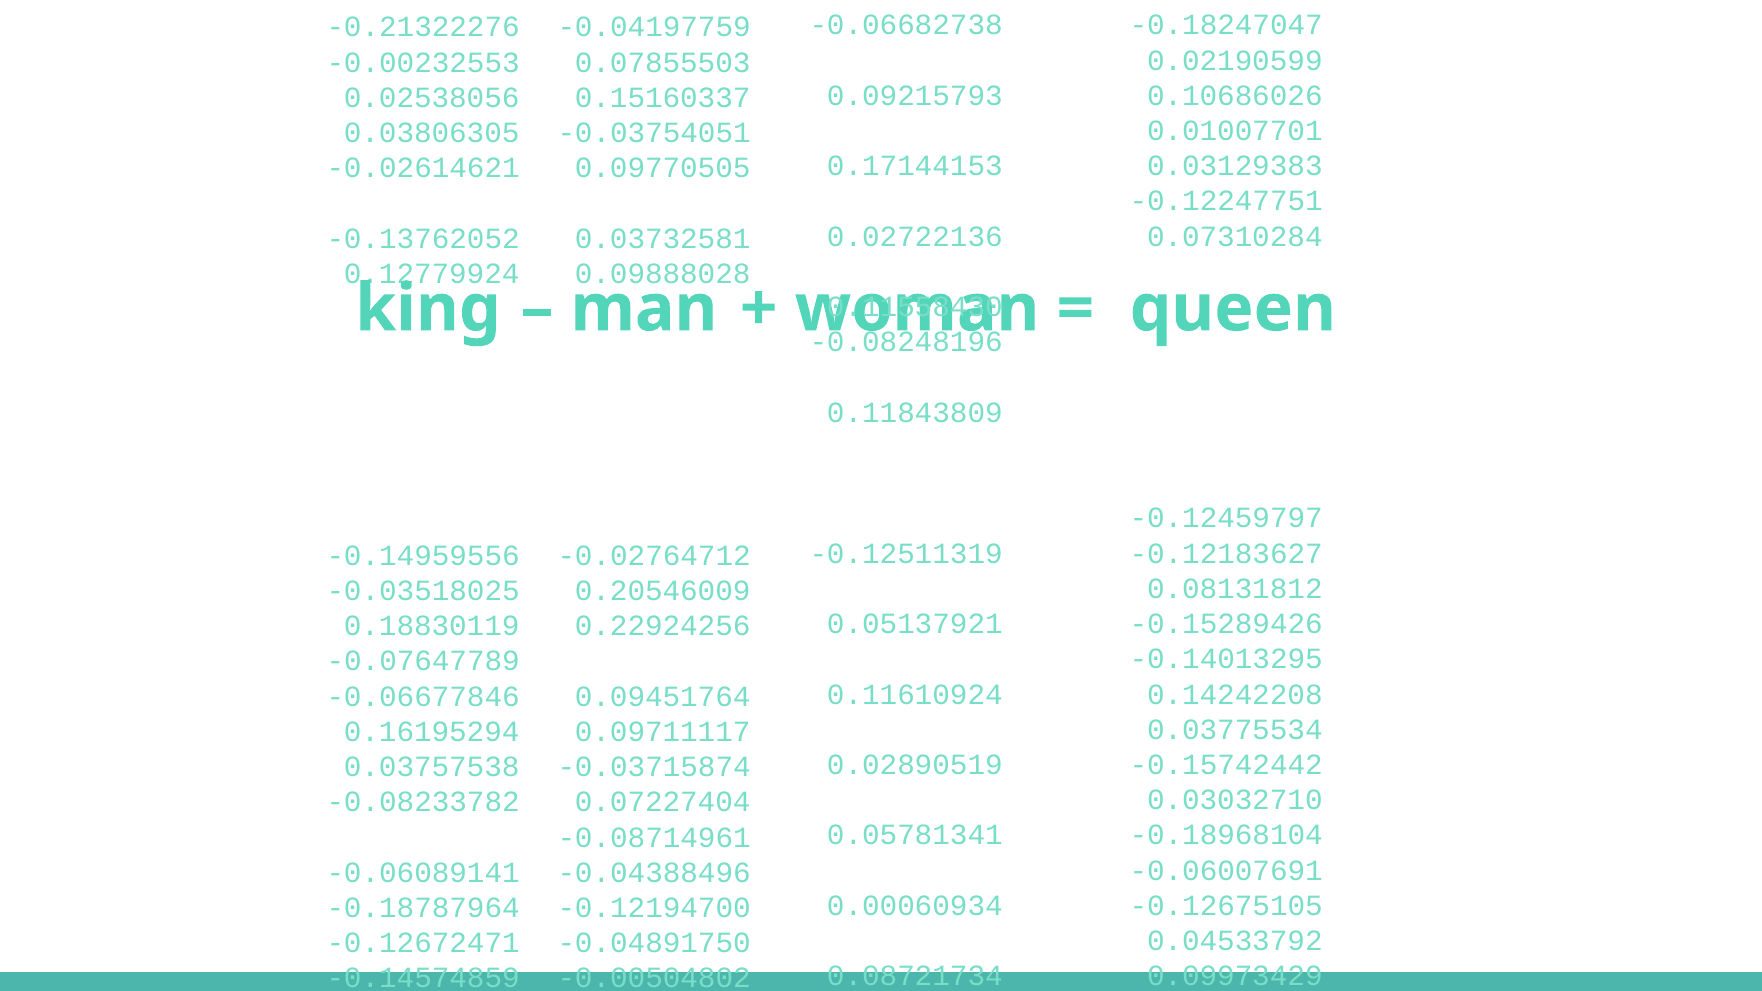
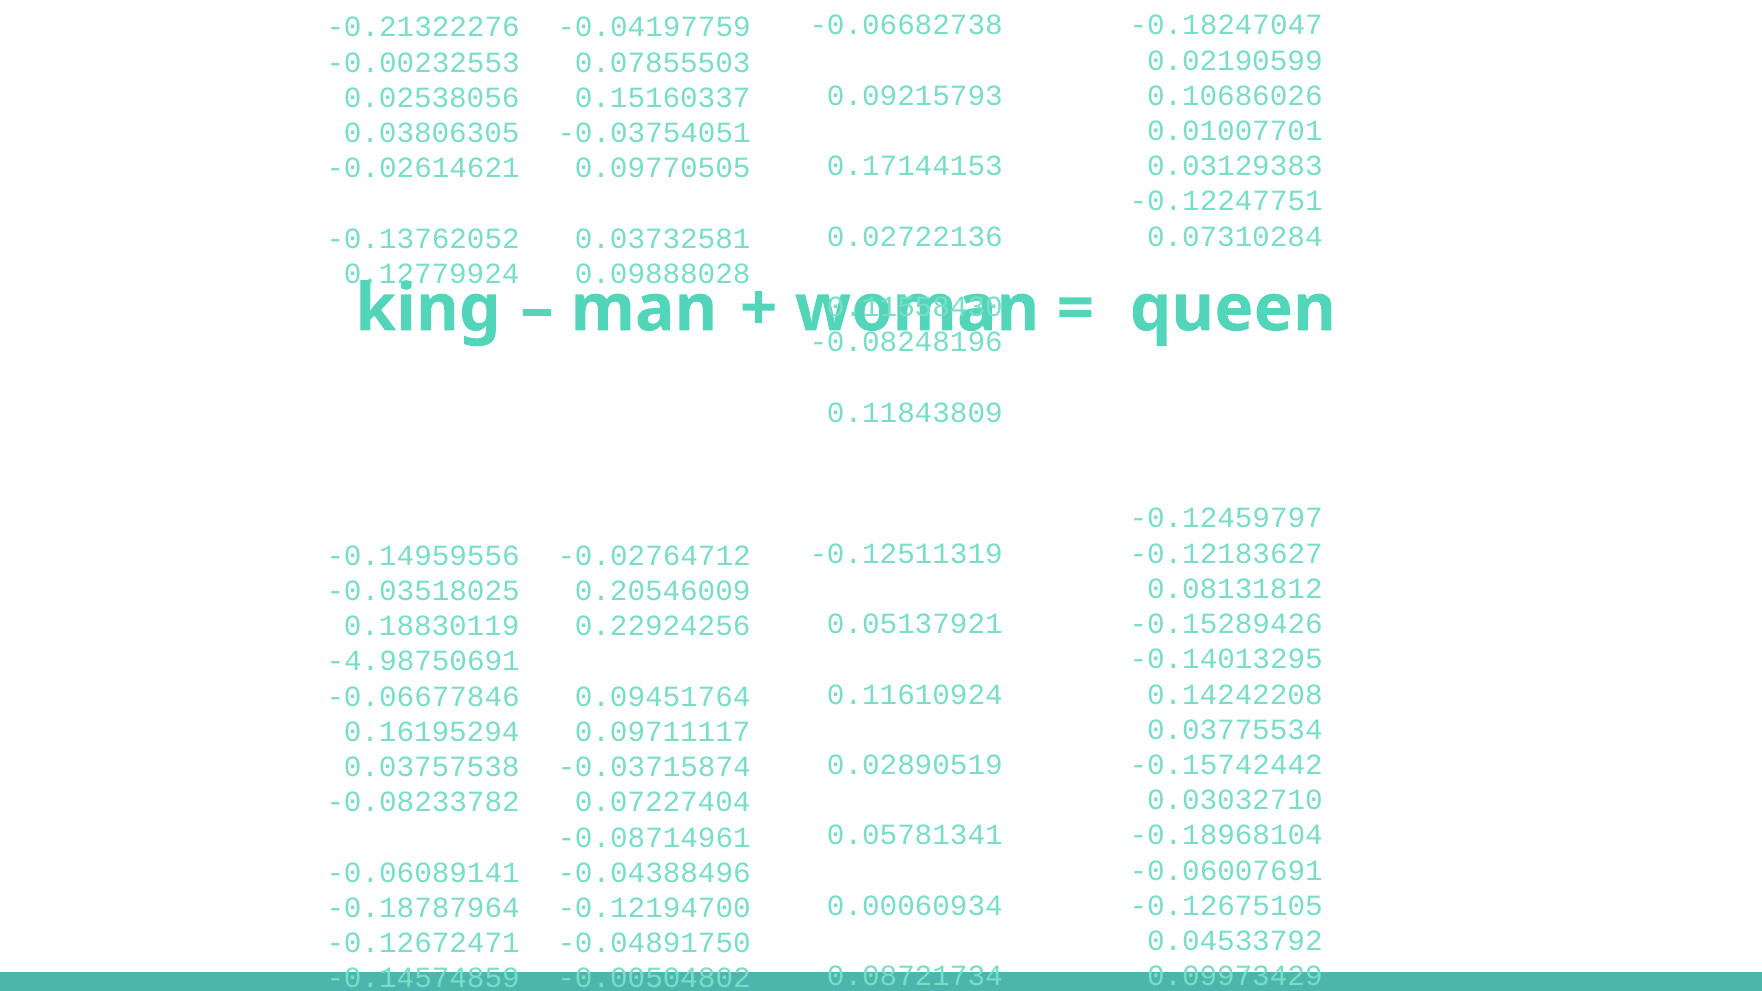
-0.07647789: -0.07647789 -> -4.98750691 (423, 661)
